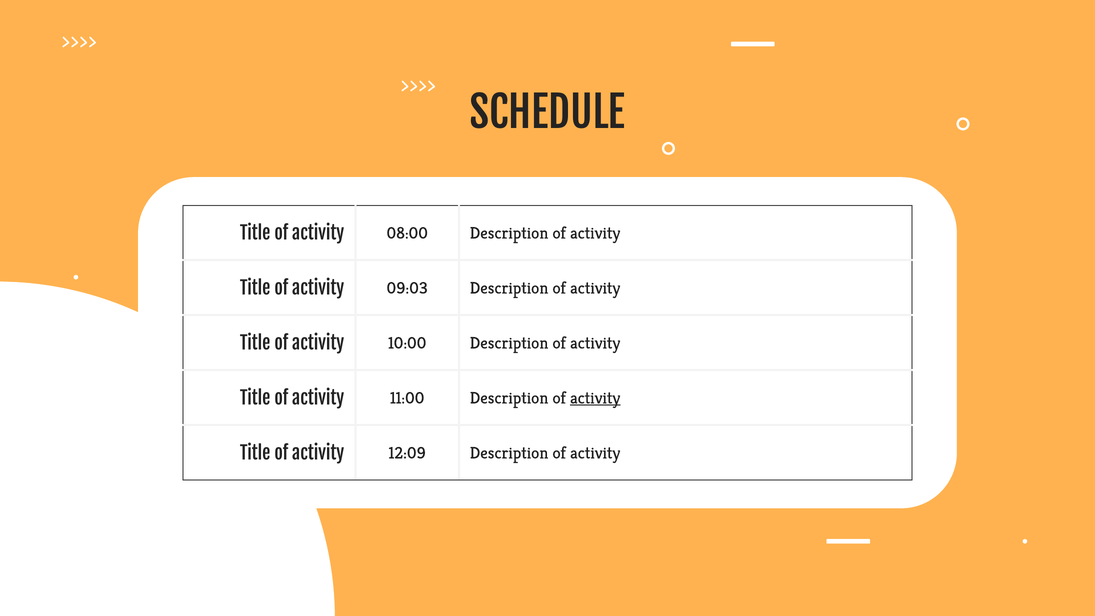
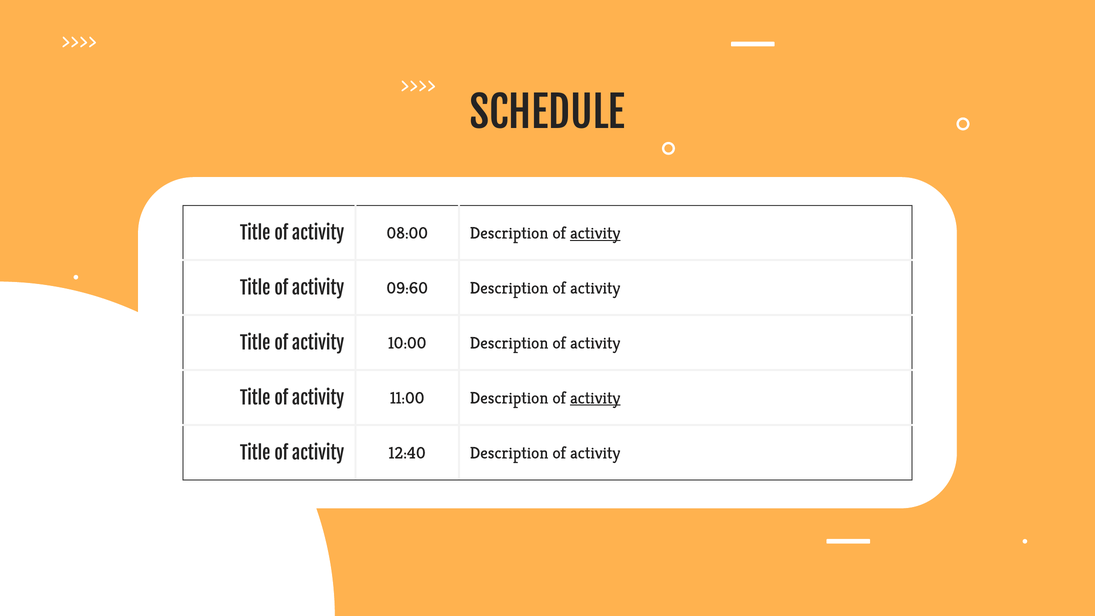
activity underline: none -> present (595, 233)
09:03: 09:03 -> 09:60 (407, 288)
12:09: 12:09 -> 12:40 (407, 453)
